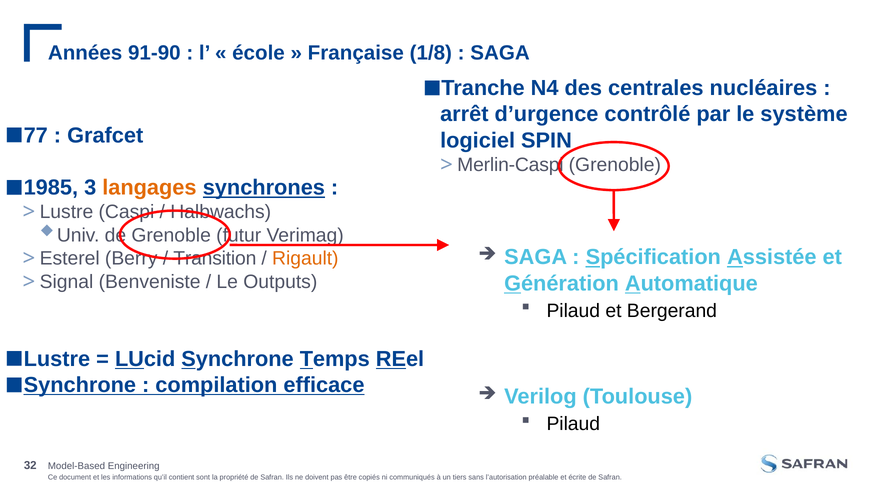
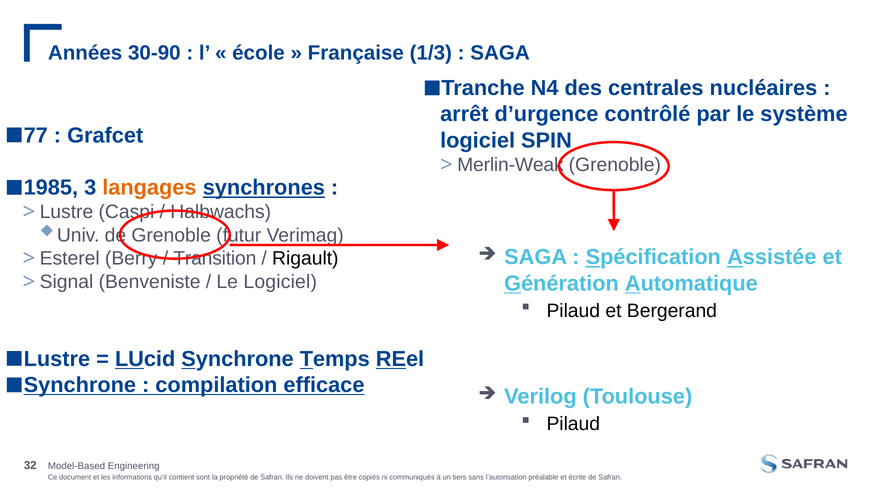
91-90: 91-90 -> 30-90 (154, 53)
1/8: 1/8 -> 1/3 (431, 53)
Merlin-Caspi: Merlin-Caspi -> Merlin-Weak (510, 165)
Rigault colour: orange -> black (305, 259)
Le Outputs: Outputs -> Logiciel (280, 282)
